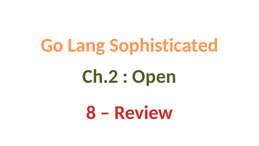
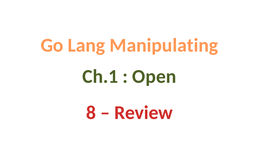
Sophisticated: Sophisticated -> Manipulating (164, 45)
Ch.2: Ch.2 -> Ch.1 (100, 76)
